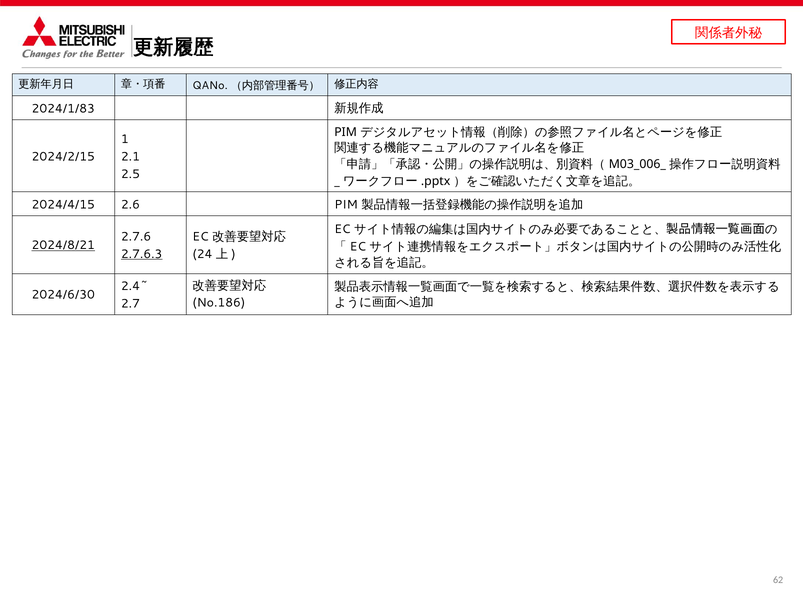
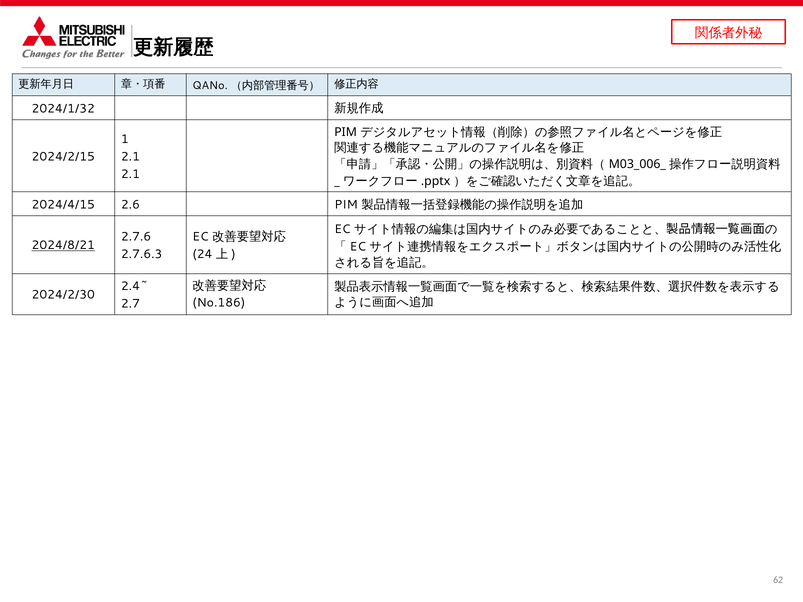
2024/1/83: 2024/1/83 -> 2024/1/32 (63, 109)
2.5: 2.5 -> 2.1 (130, 174)
2.7.6.3 underline: present -> none (142, 254)
2024/6/30: 2024/6/30 -> 2024/2/30 (63, 295)
